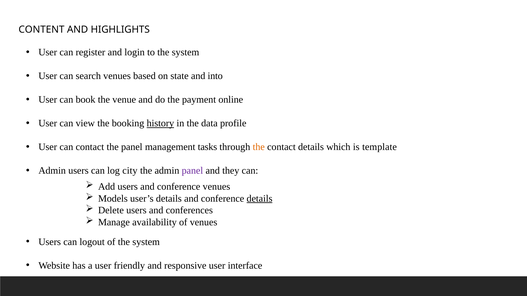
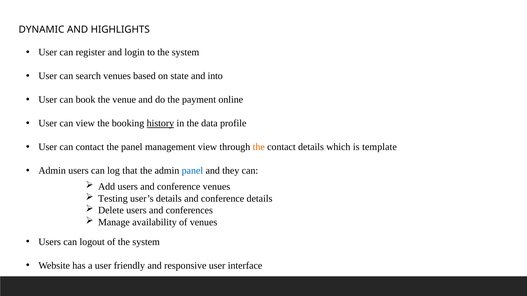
CONTENT: CONTENT -> DYNAMIC (42, 30)
management tasks: tasks -> view (207, 147)
city: city -> that (130, 171)
panel colour: purple -> blue (192, 171)
Models: Models -> Testing (113, 199)
details underline: present -> none (260, 199)
